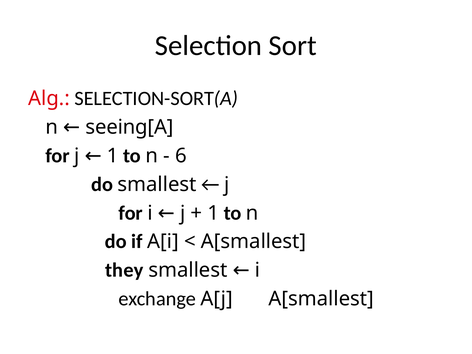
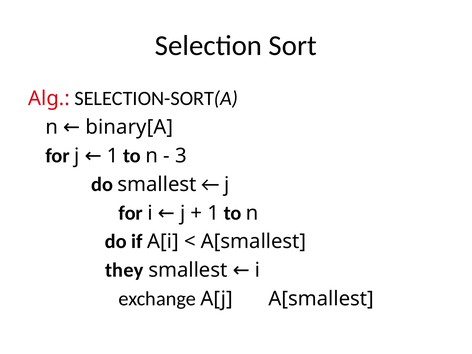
seeing[A: seeing[A -> binary[A (129, 127)
6: 6 -> 3 (181, 156)
